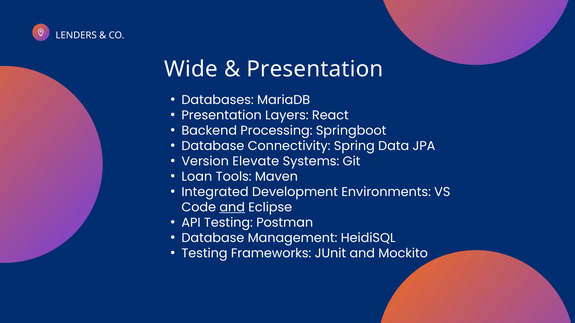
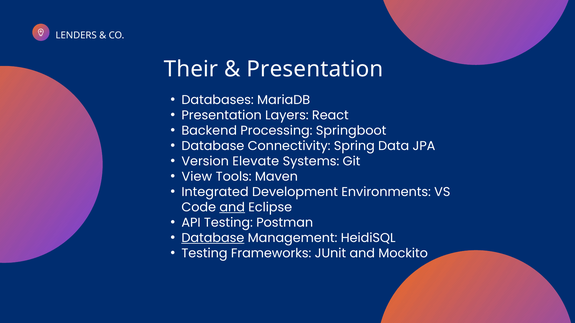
Wide: Wide -> Their (191, 69)
Loan: Loan -> View (197, 177)
Database underline: none -> present (213, 238)
